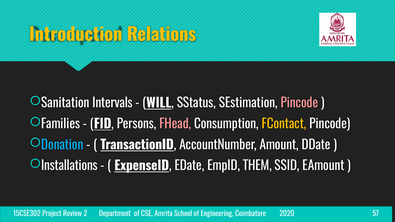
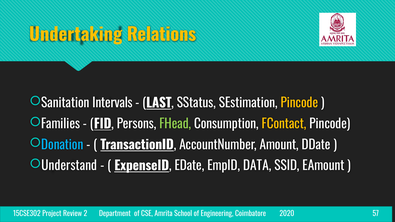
Introduction: Introduction -> Undertaking (76, 35)
WILL: WILL -> LAST (159, 103)
Pincode colour: pink -> yellow (299, 103)
FHead colour: pink -> light green (175, 124)
Installations: Installations -> Understand (69, 166)
THEM: THEM -> DATA (257, 166)
